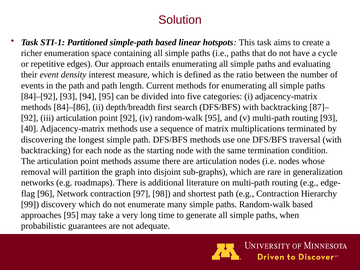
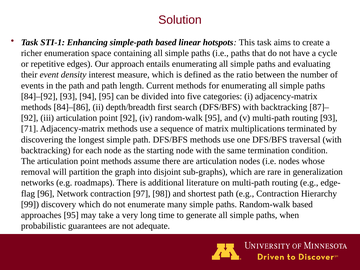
Partitioned: Partitioned -> Enhancing (87, 42)
40: 40 -> 71 (30, 129)
